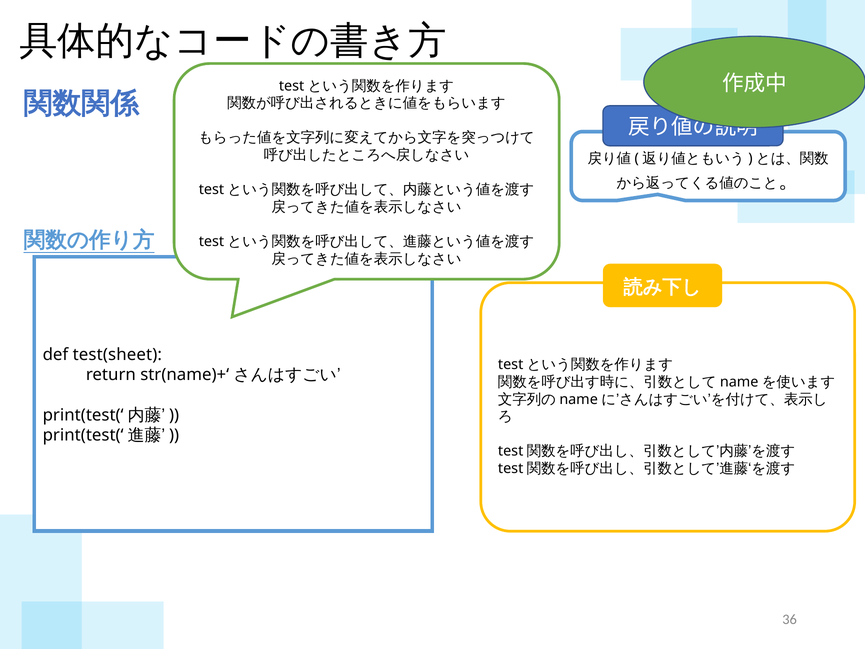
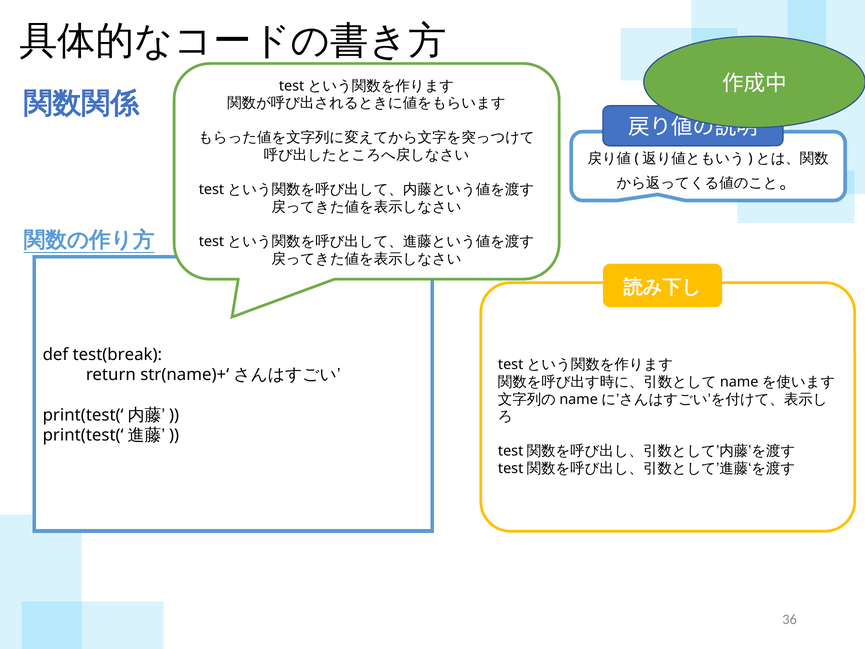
test(sheet: test(sheet -> test(break (117, 354)
